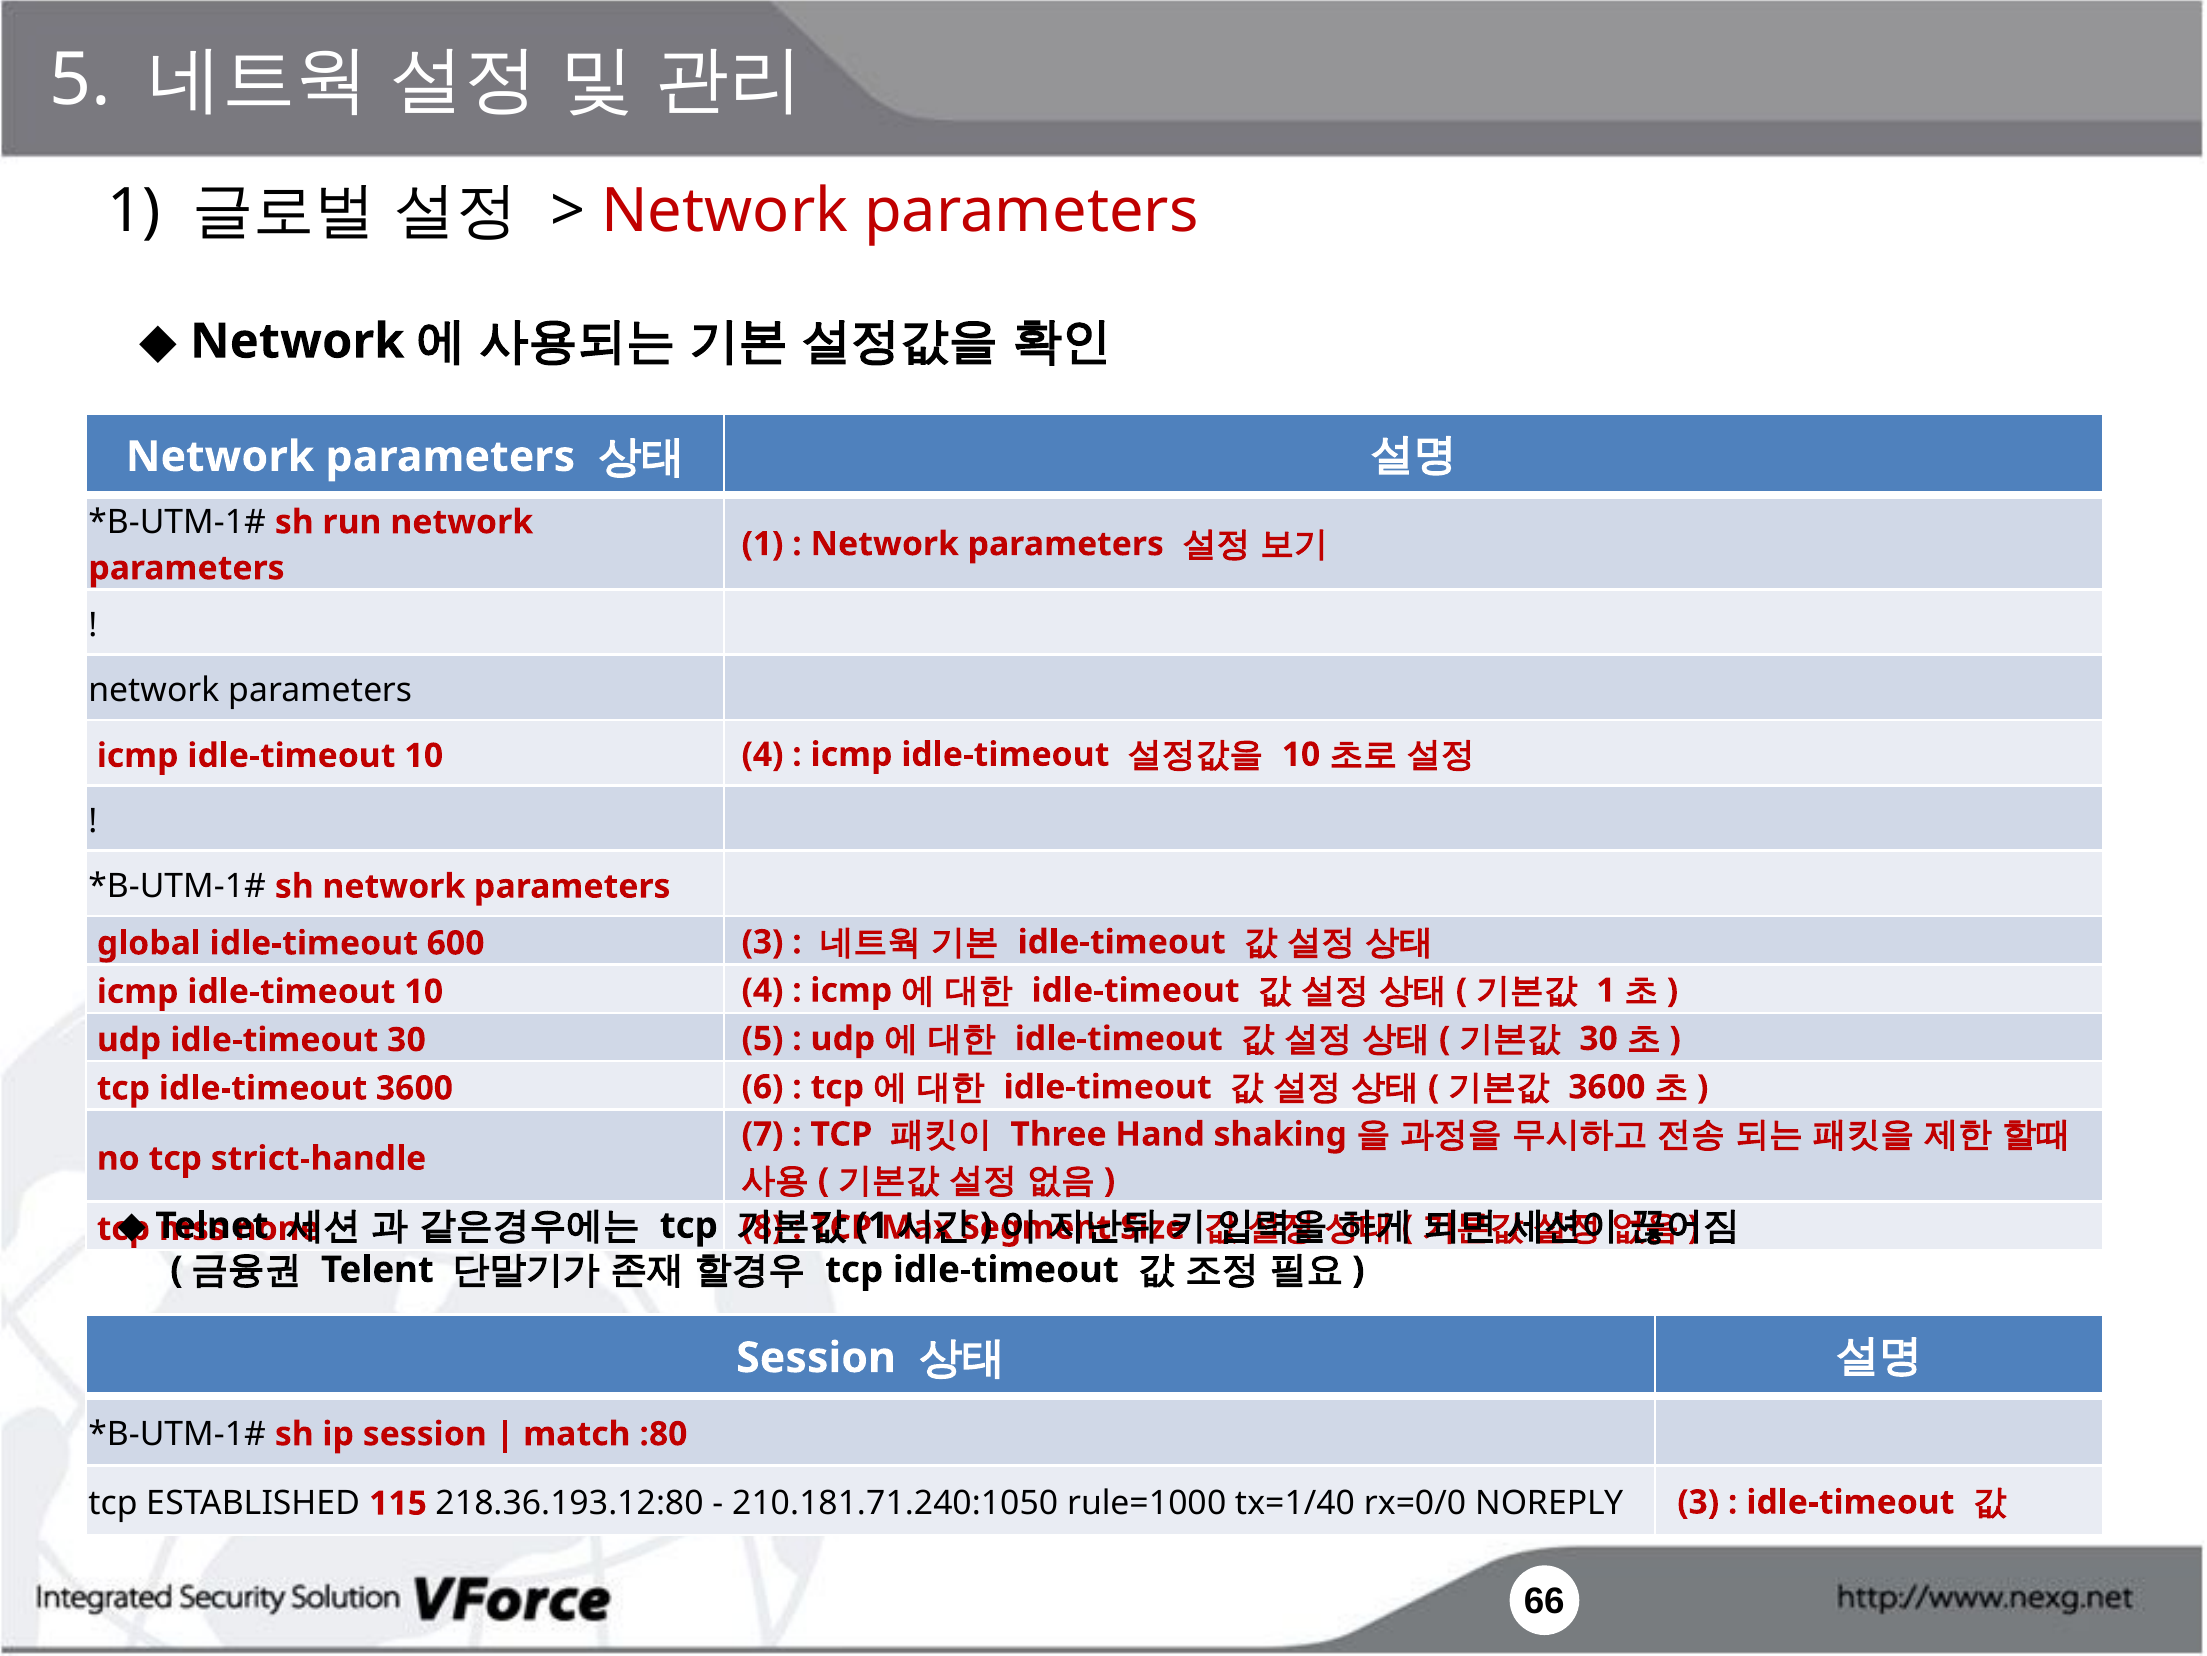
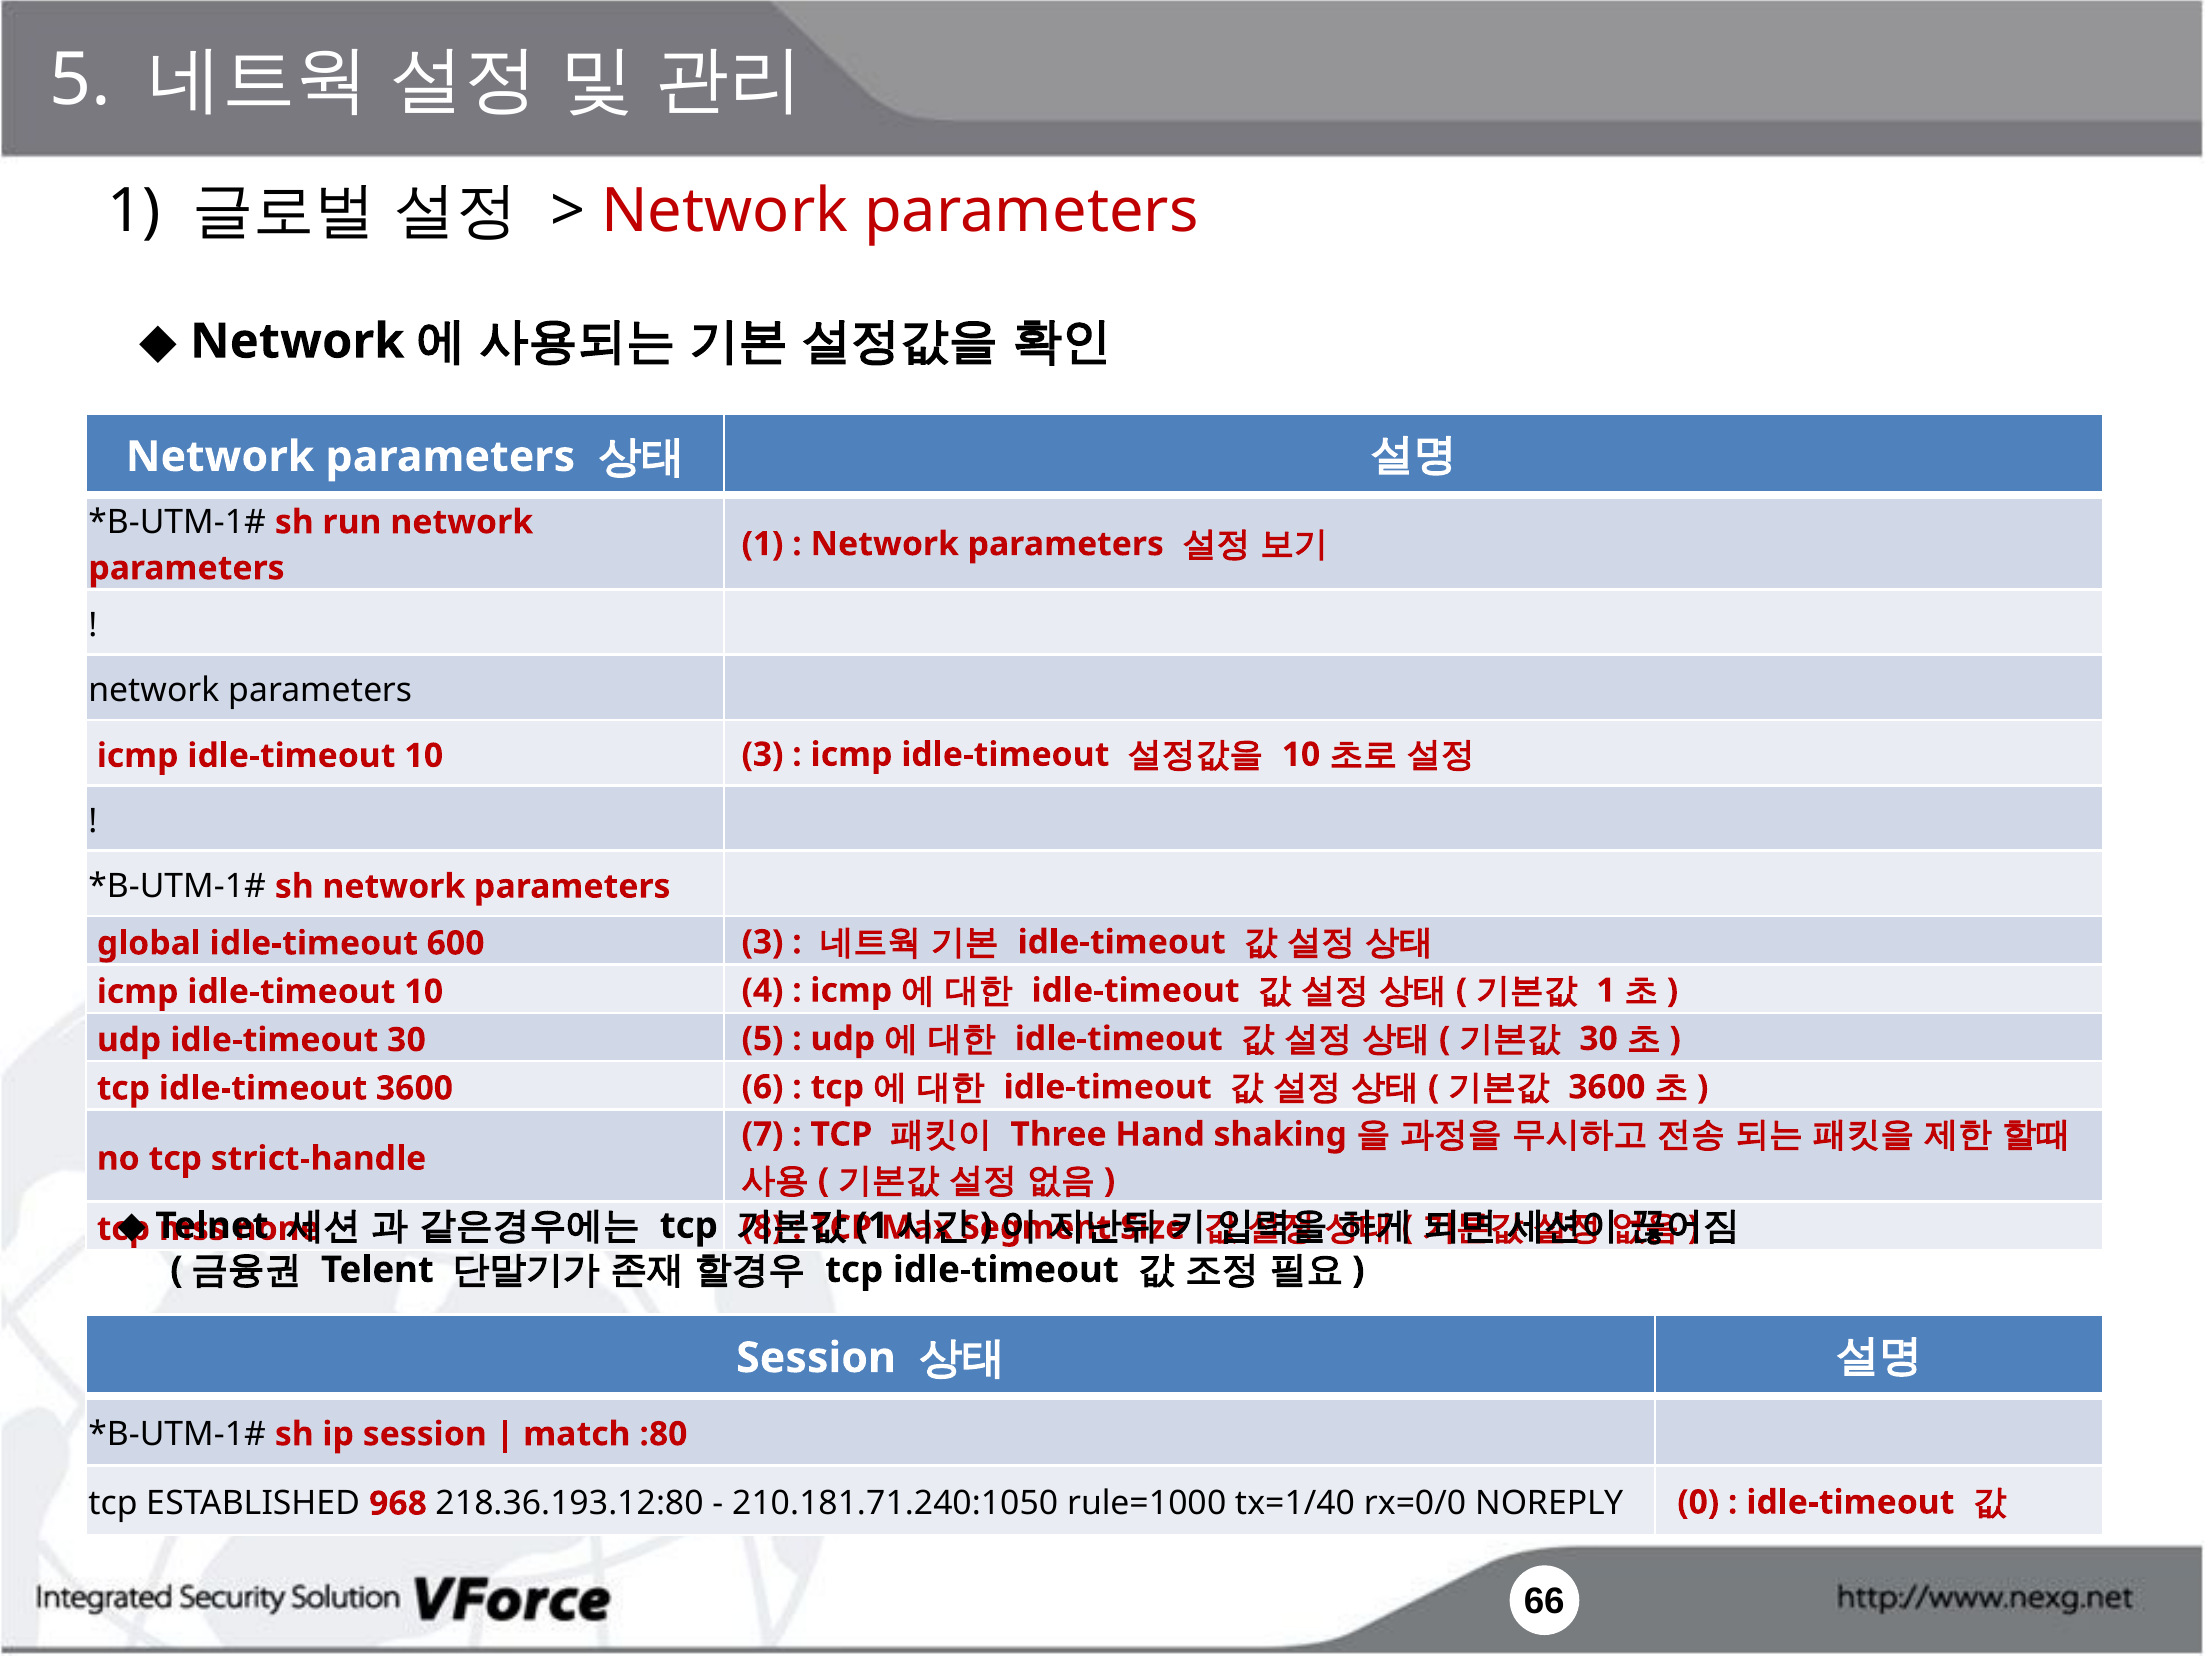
4: 4 -> 3 (763, 754)
115: 115 -> 968 (398, 1503)
NOREPLY 3: 3 -> 0 (1698, 1502)
